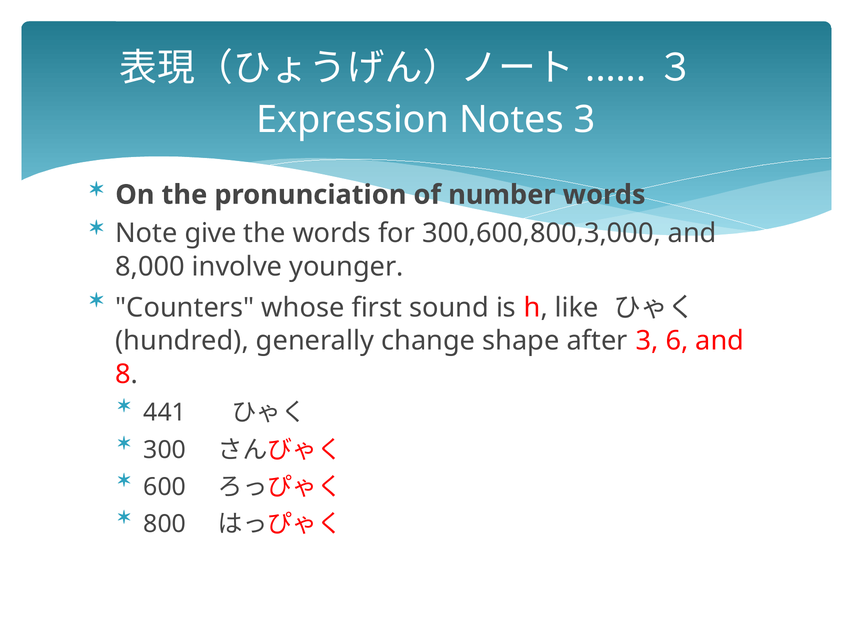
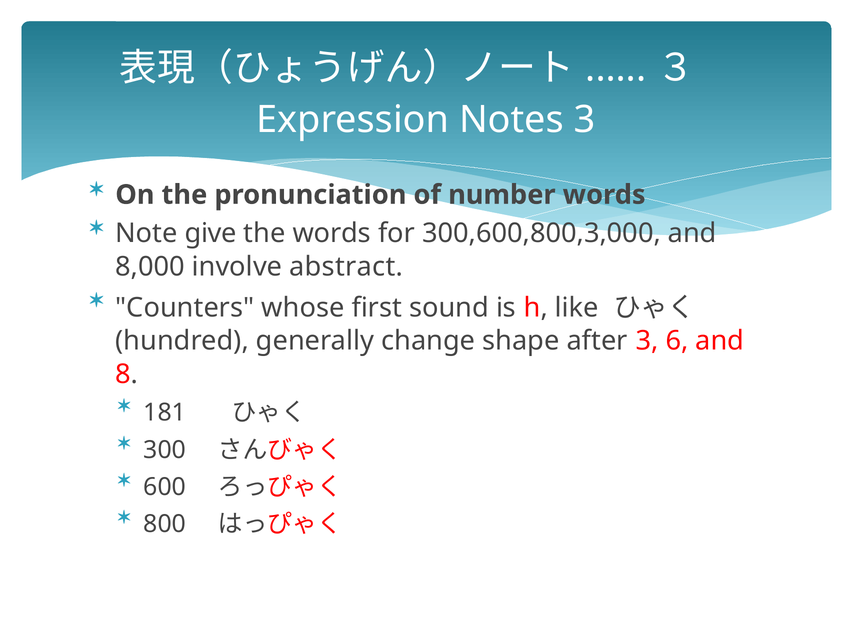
younger: younger -> abstract (346, 267)
441: 441 -> 181 (165, 413)
